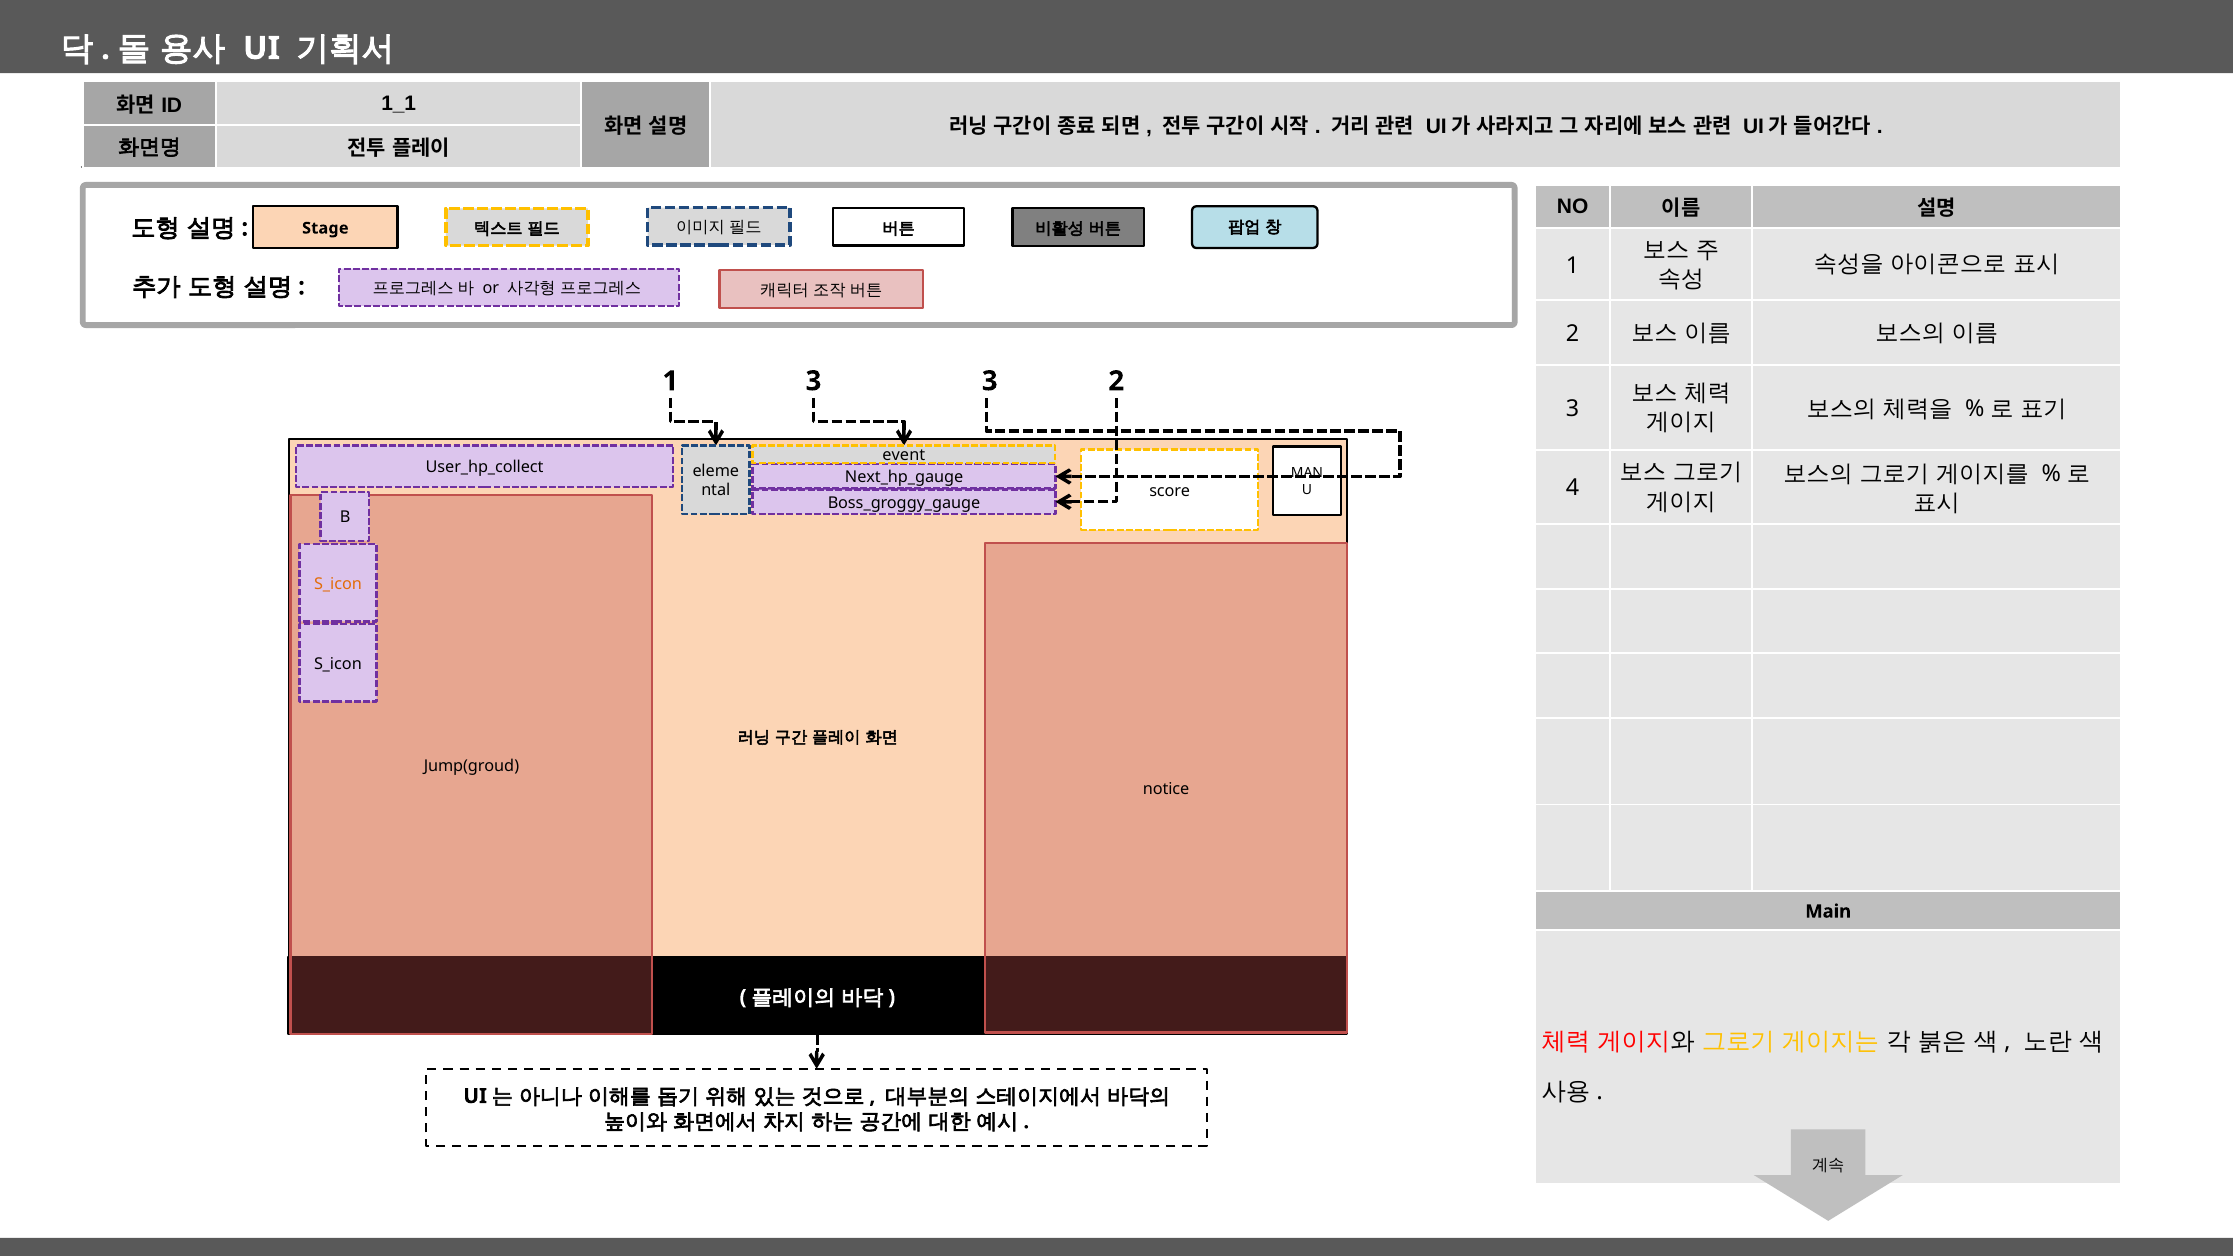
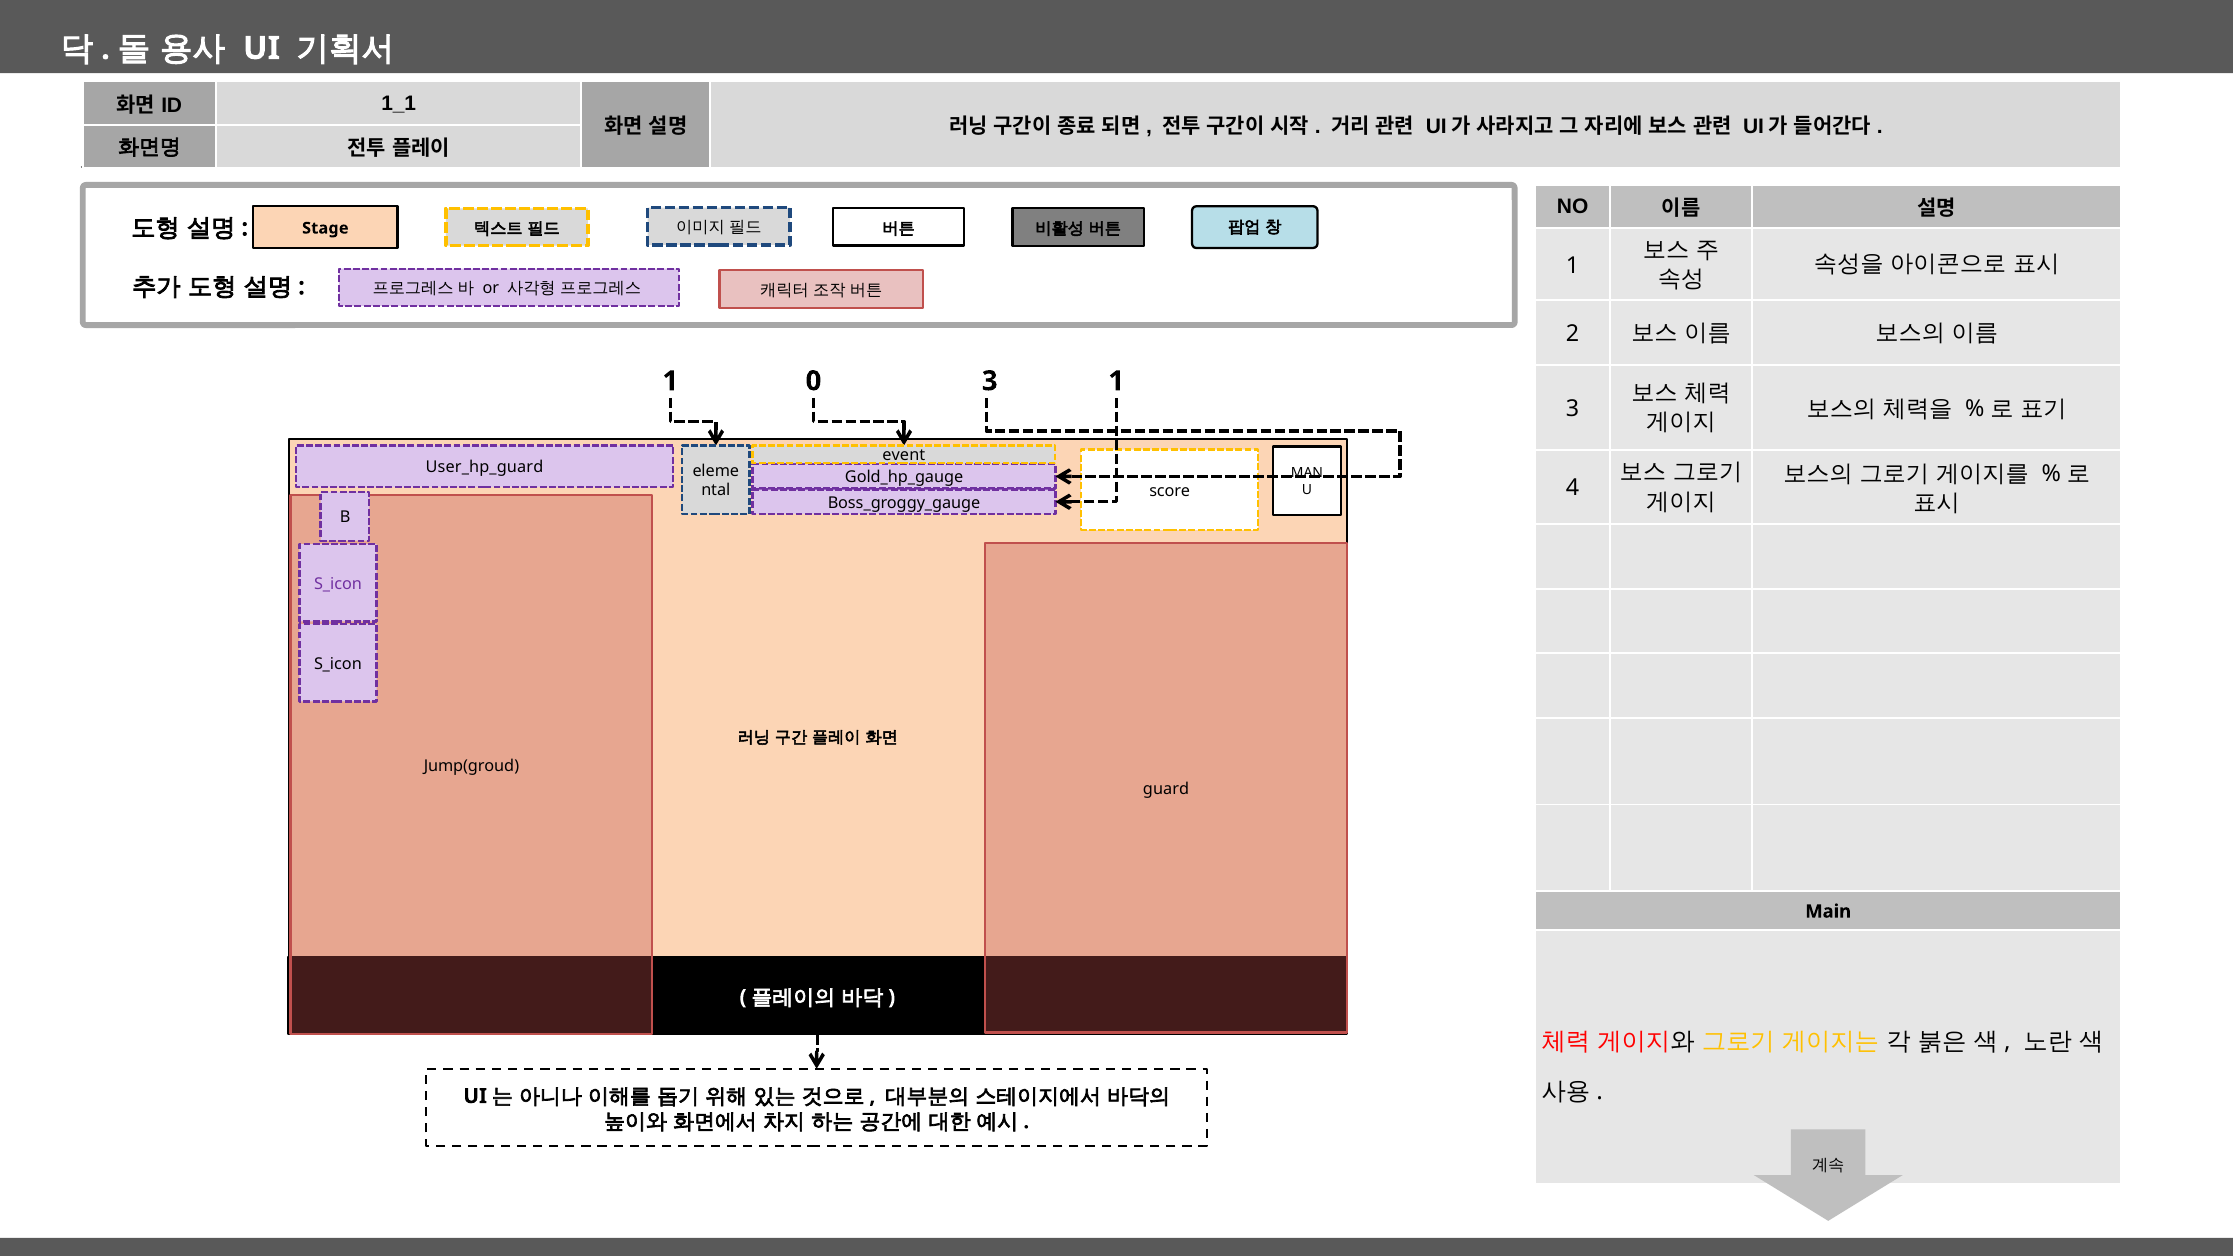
1 3: 3 -> 0 (813, 381)
3 2: 2 -> 1 (1116, 381)
User_hp_collect: User_hp_collect -> User_hp_guard (484, 468)
Next_hp_gauge: Next_hp_gauge -> Gold_hp_gauge (904, 478)
S_icon colour: orange -> purple (338, 584)
notice: notice -> guard (1166, 789)
